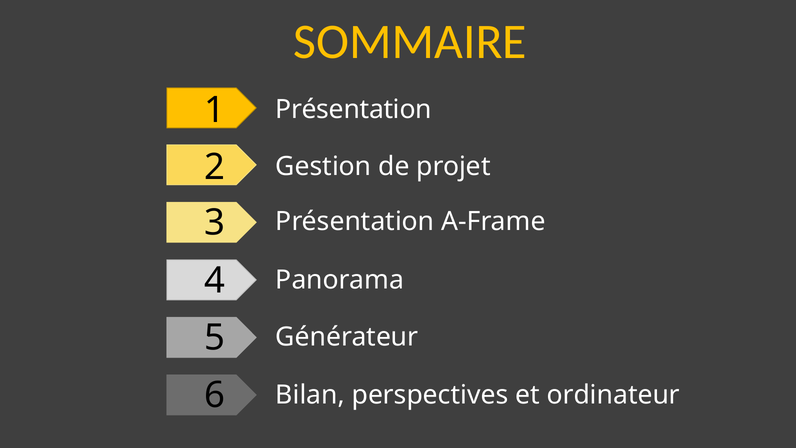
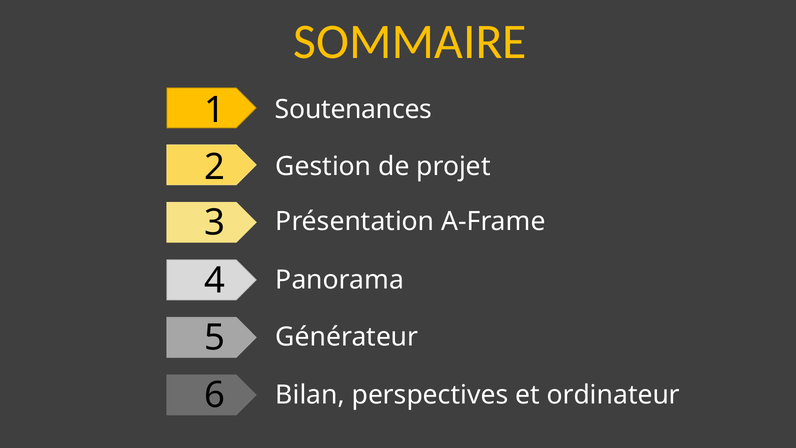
1 Présentation: Présentation -> Soutenances (354, 110)
